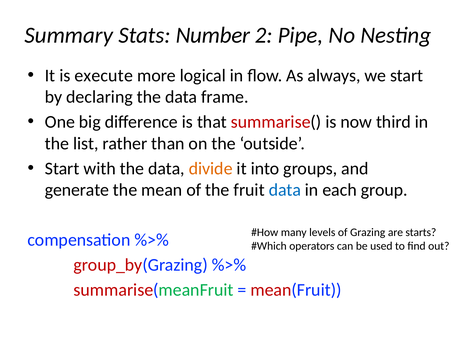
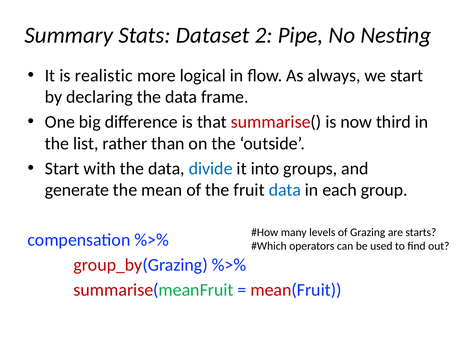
Number: Number -> Dataset (213, 35)
execute: execute -> realistic (104, 76)
divide colour: orange -> blue (211, 168)
